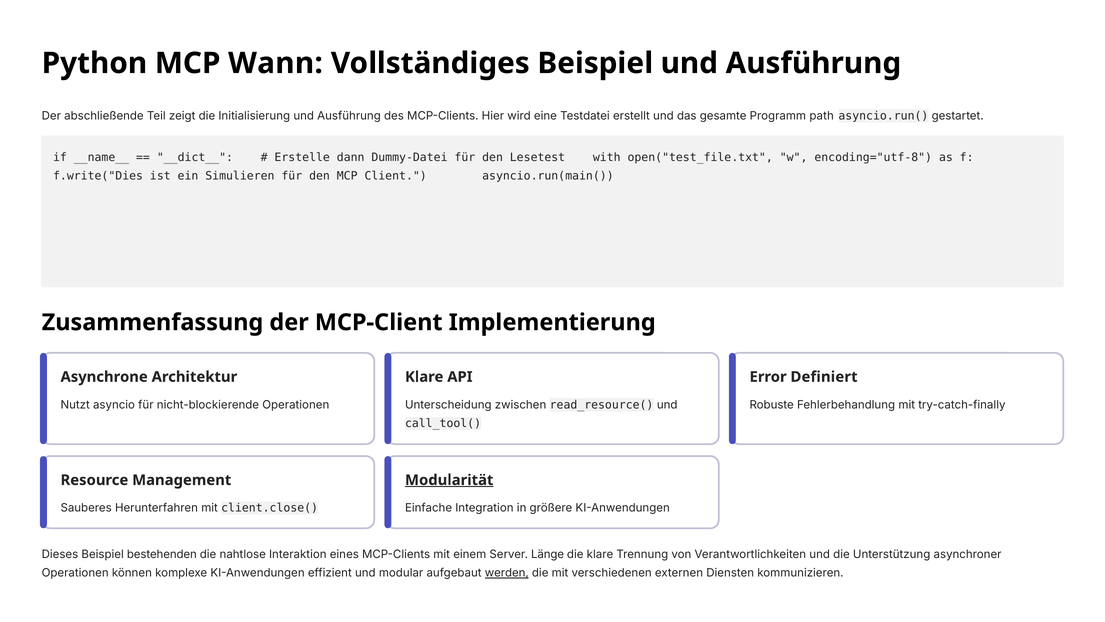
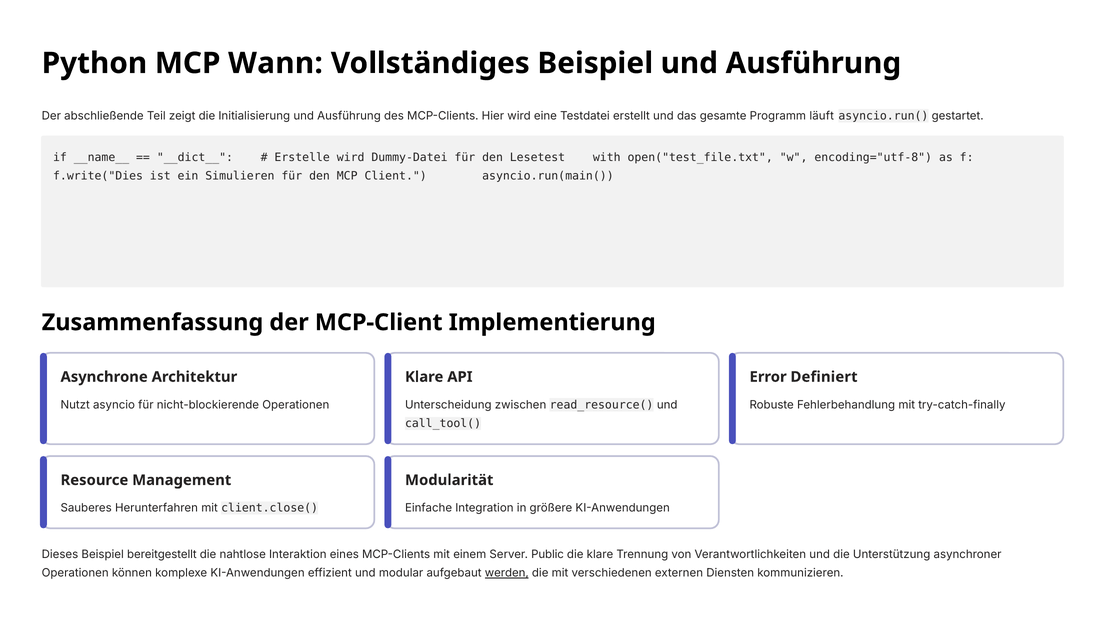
path: path -> läuft (822, 116)
Erstelle dann: dann -> wird (351, 157)
Modularität underline: present -> none (449, 480)
bestehenden: bestehenden -> bereitgestellt (162, 554)
Länge: Länge -> Public (548, 554)
